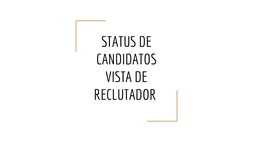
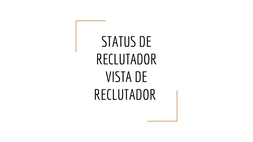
CANDIDATOS: CANDIDATOS -> RECLUTADOR (127, 60)
